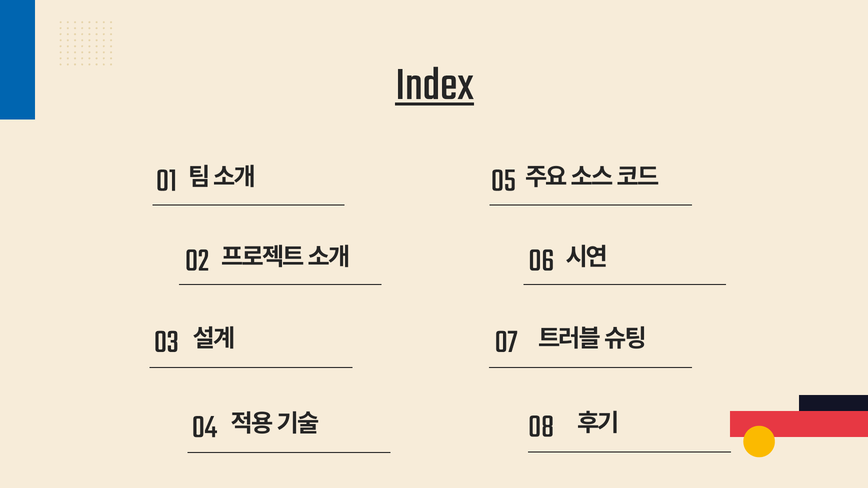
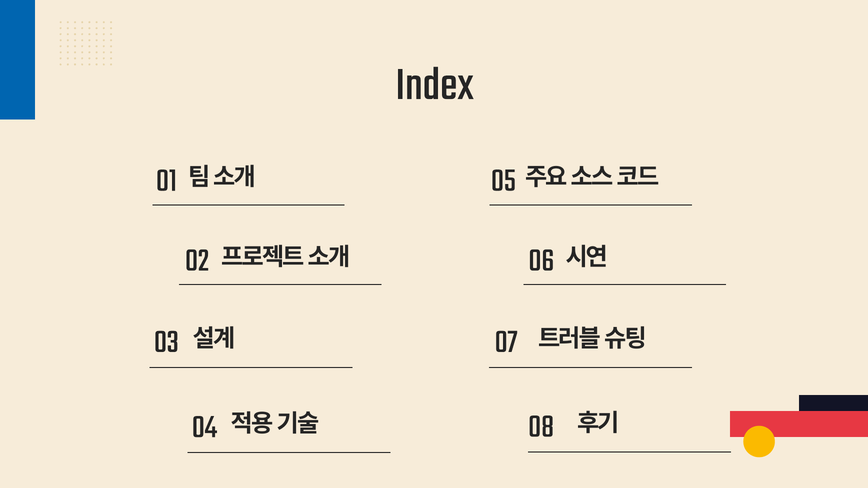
Index underline: present -> none (434, 83)
